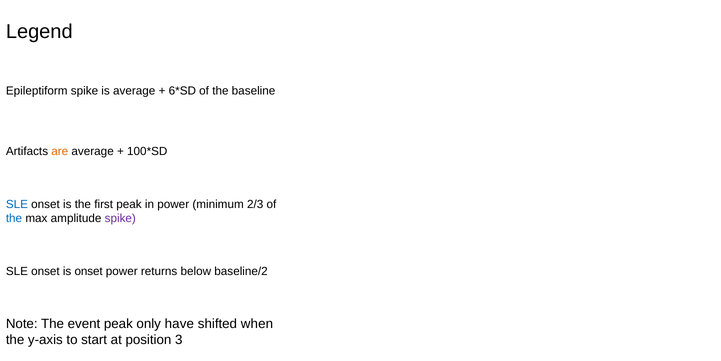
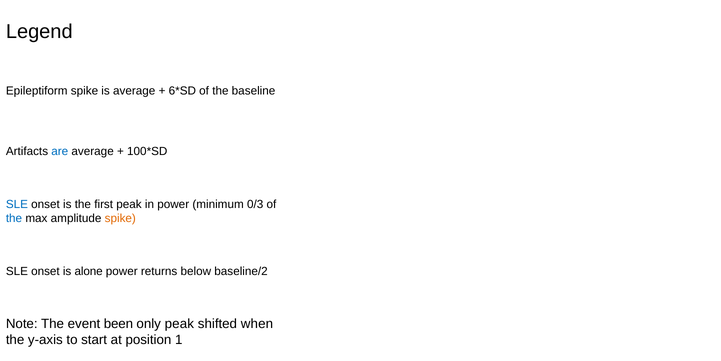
are colour: orange -> blue (60, 151)
2/3: 2/3 -> 0/3 (255, 204)
spike colour: purple -> orange (120, 218)
is onset: onset -> alone (89, 271)
event peak: peak -> been (118, 323)
only have: have -> peak (179, 323)
3: 3 -> 1 (179, 339)
